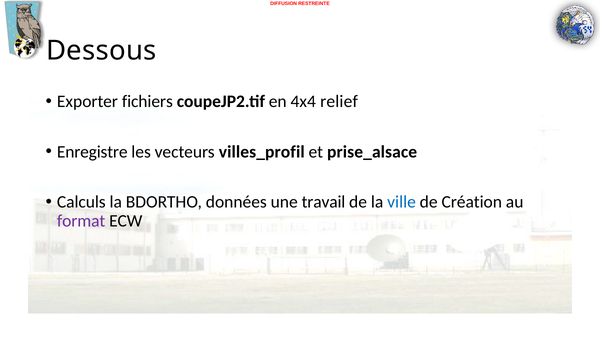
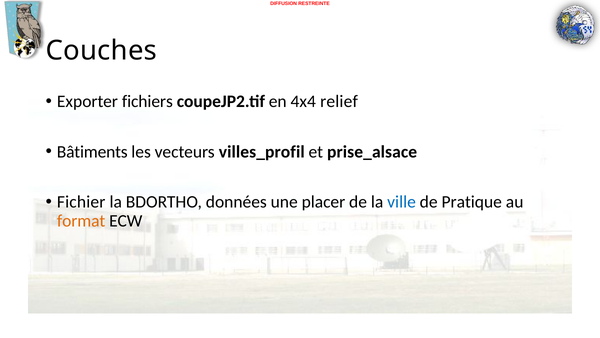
Dessous: Dessous -> Couches (101, 50)
Enregistre: Enregistre -> Bâtiments (92, 152)
Calculs: Calculs -> Fichier (81, 202)
travail: travail -> placer (323, 202)
Création: Création -> Pratique (472, 202)
format colour: purple -> orange (81, 221)
